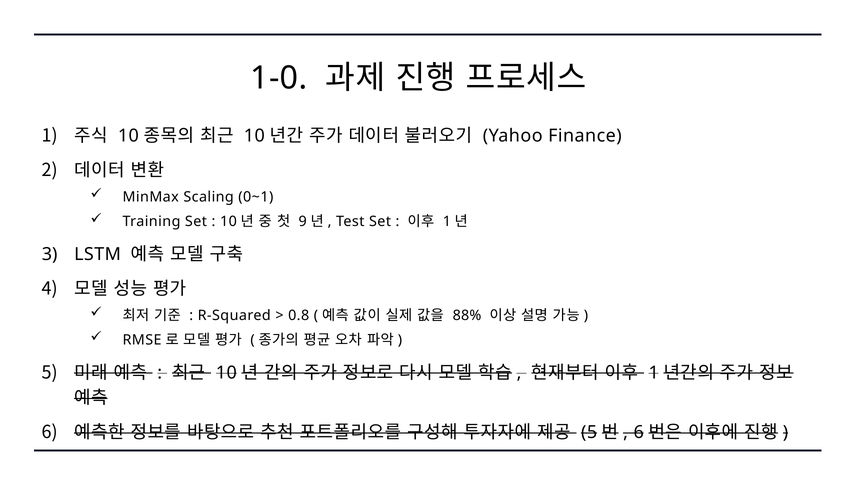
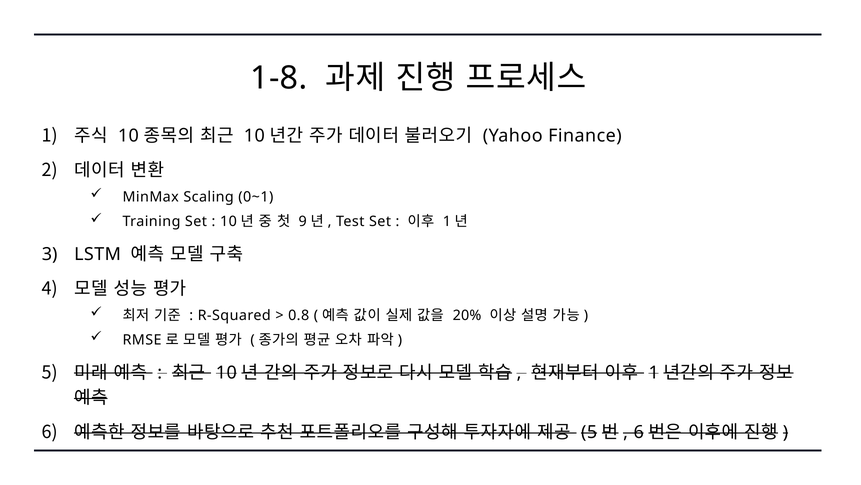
1-0: 1-0 -> 1-8 (279, 78)
88%: 88% -> 20% (467, 315)
